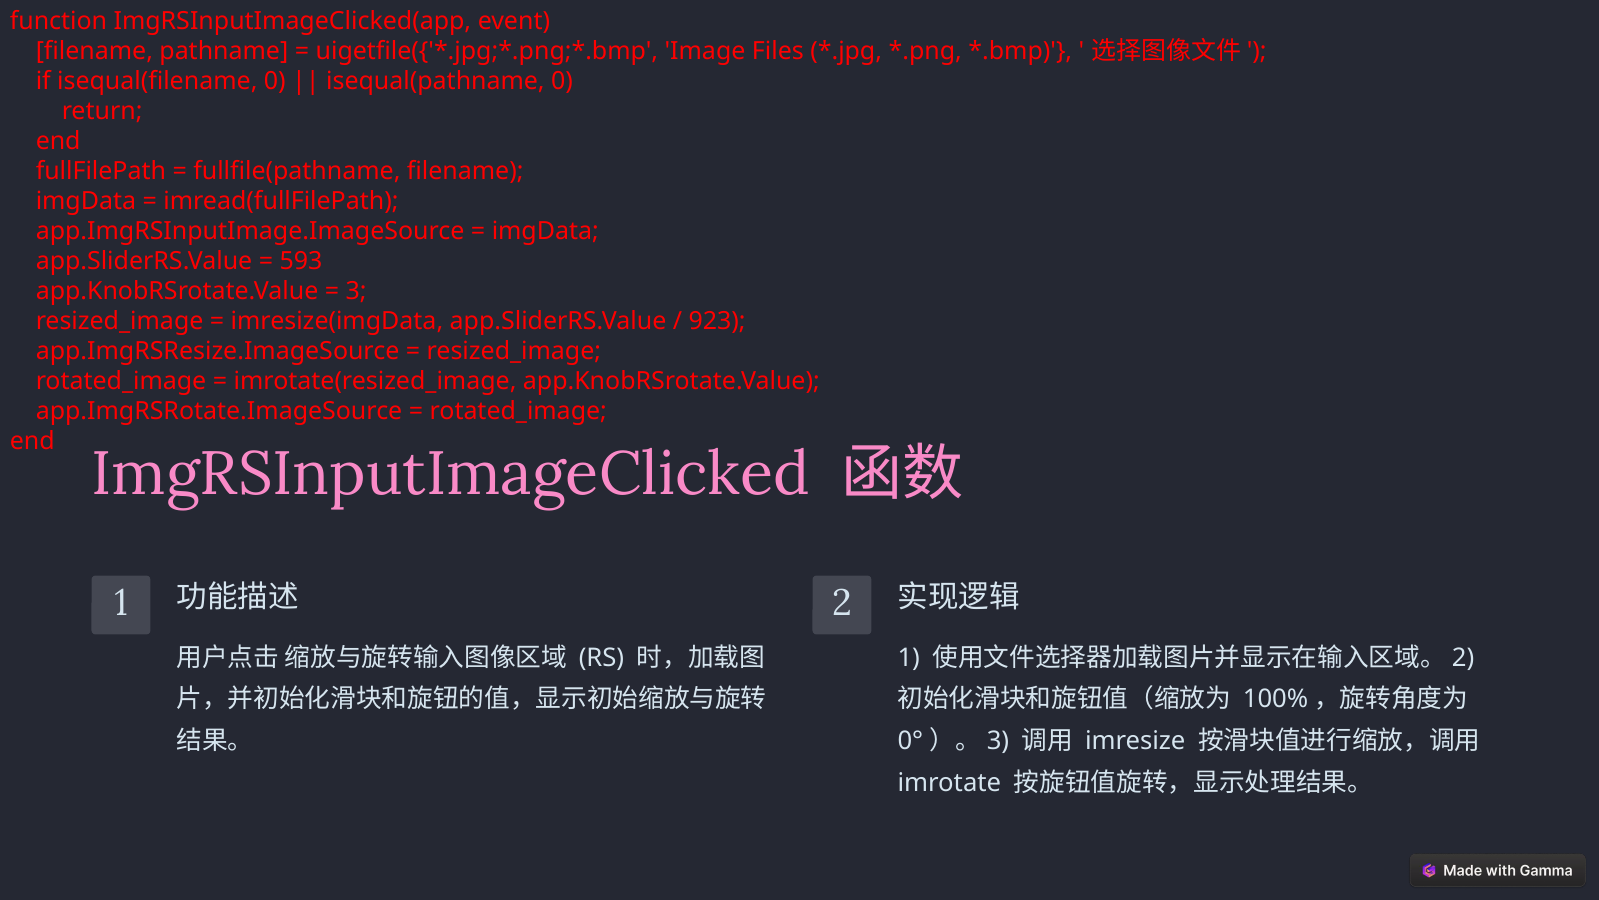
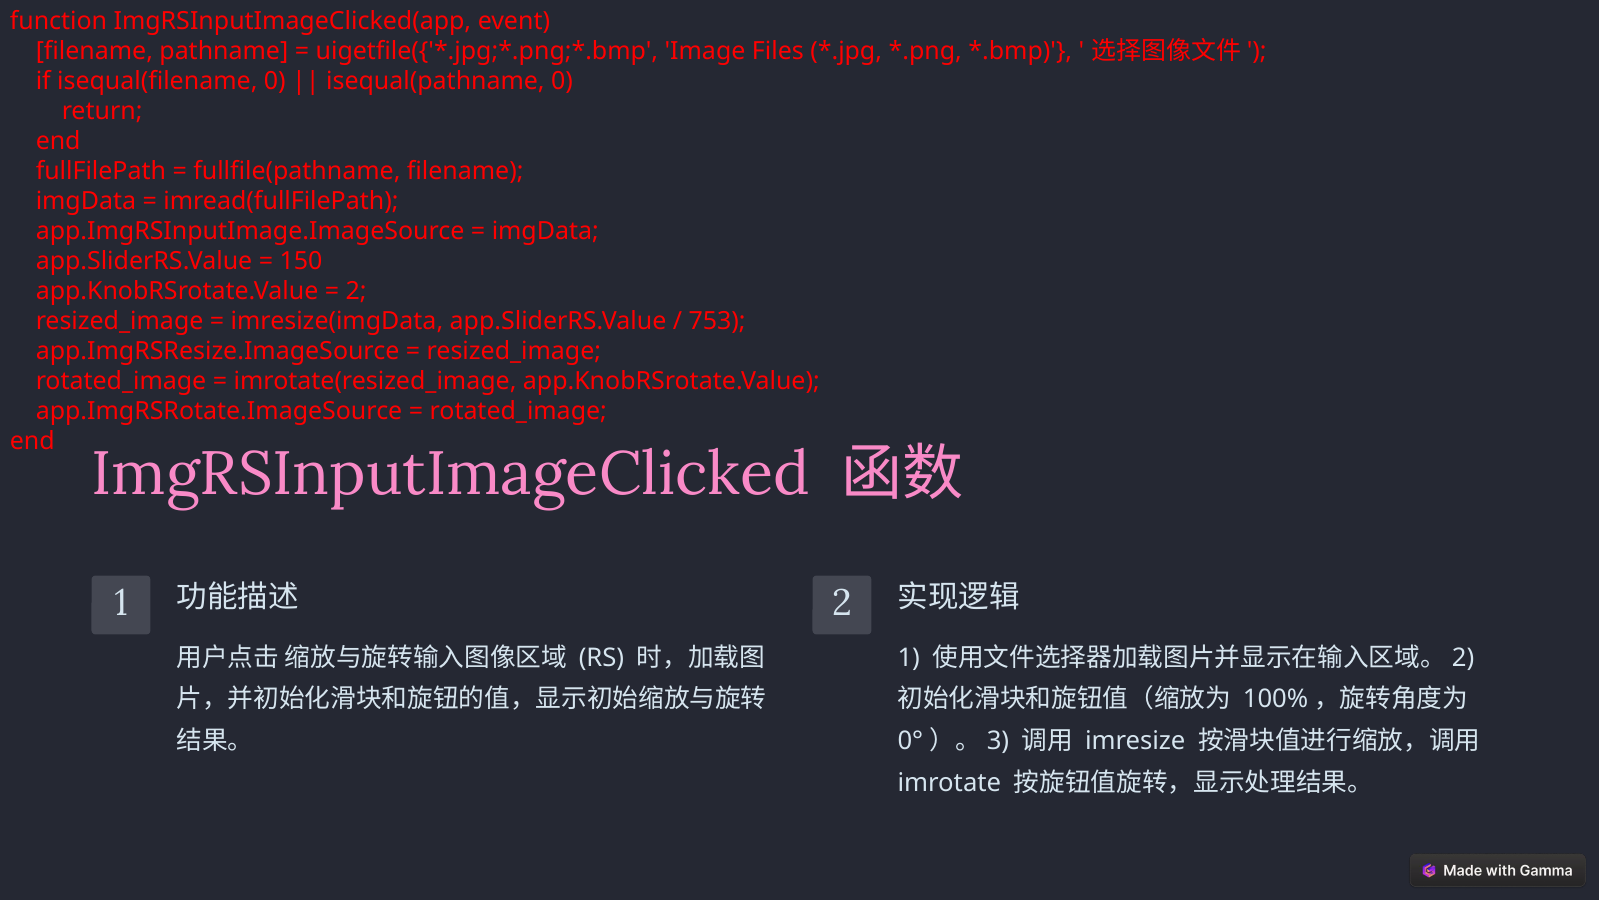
593: 593 -> 150 (301, 261)
3: 3 -> 2 (356, 291)
923: 923 -> 753 (717, 321)
